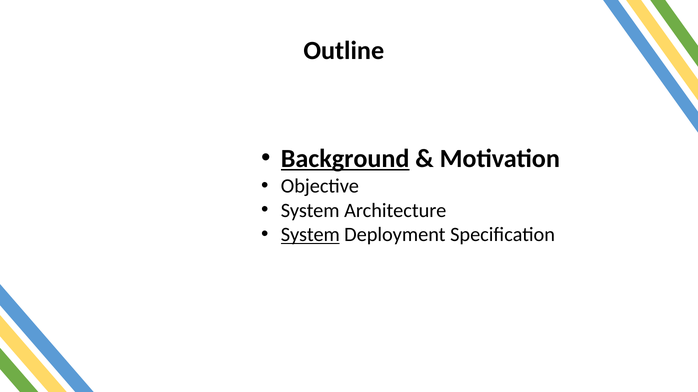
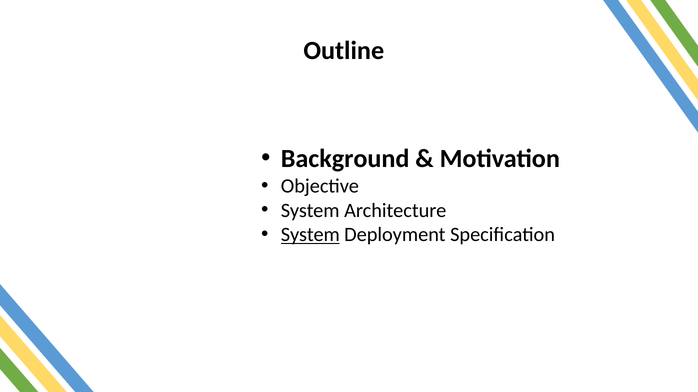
Background underline: present -> none (345, 159)
